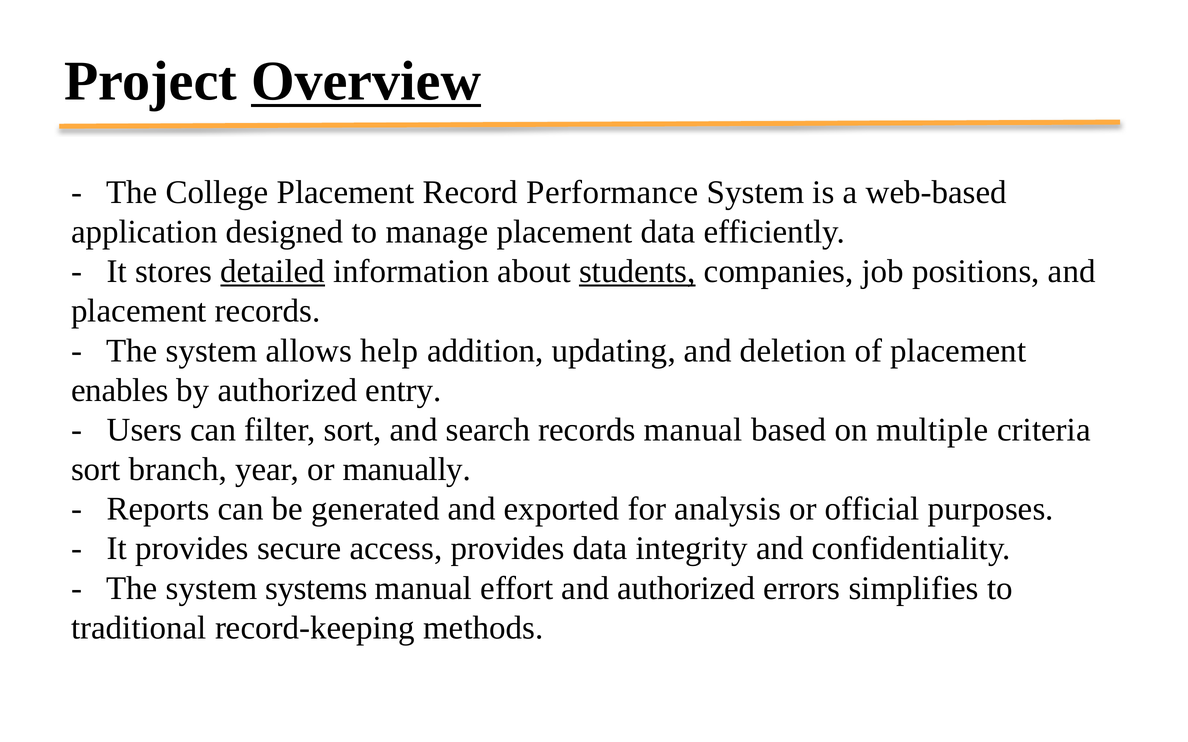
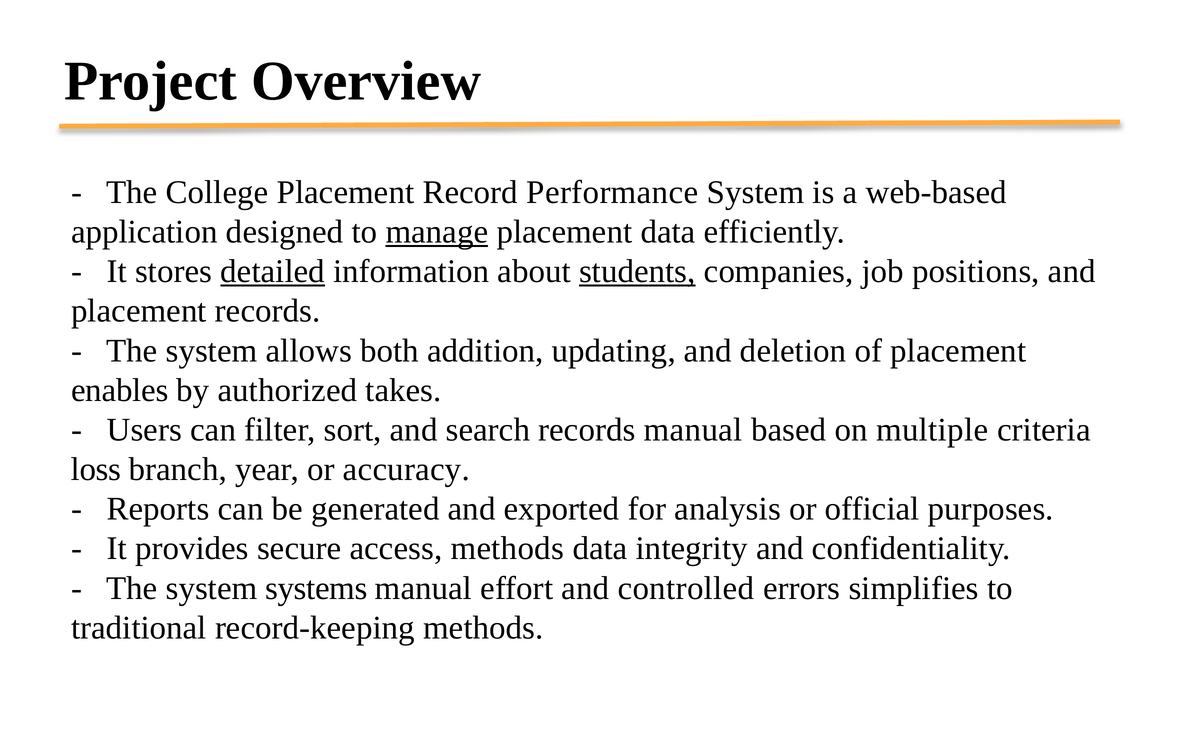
Overview underline: present -> none (366, 81)
manage underline: none -> present (437, 232)
help: help -> both (390, 351)
entry: entry -> takes (403, 390)
sort: sort -> loss (96, 470)
manually: manually -> accuracy (406, 470)
access provides: provides -> methods (507, 549)
and authorized: authorized -> controlled (686, 589)
